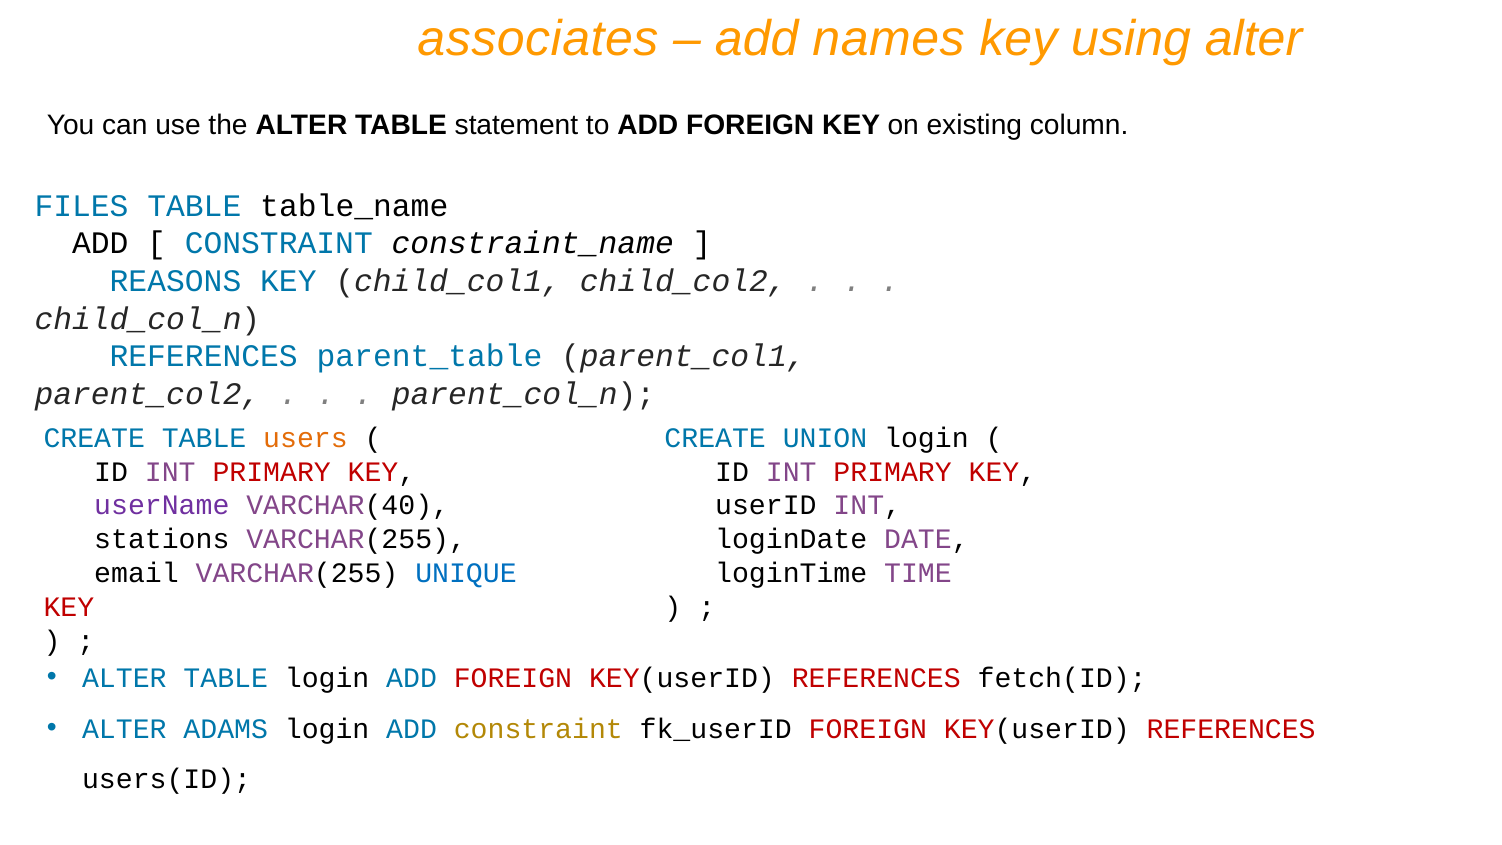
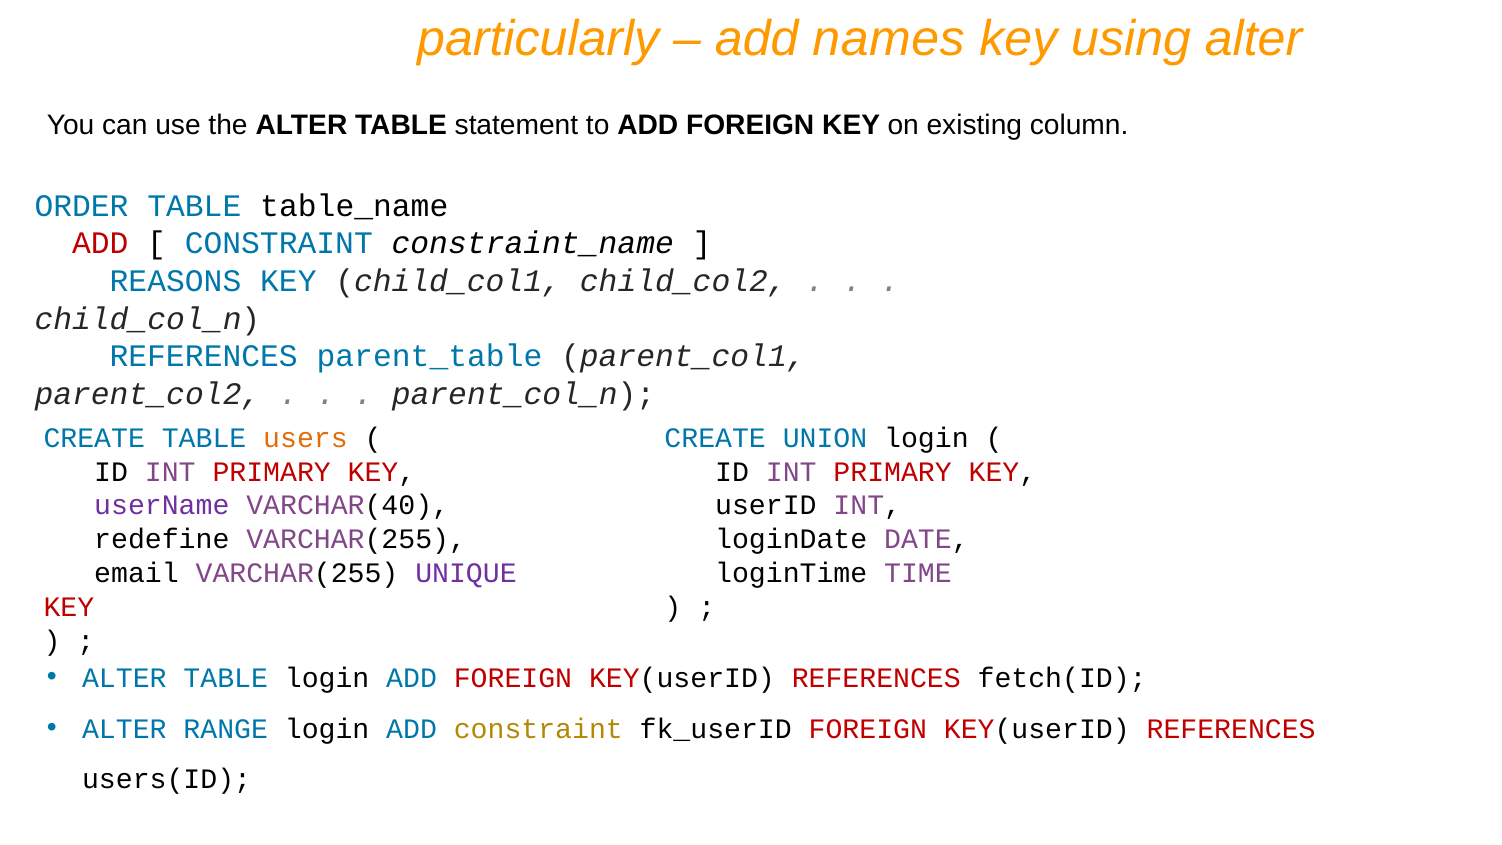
associates: associates -> particularly (538, 39)
FILES: FILES -> ORDER (82, 206)
ADD colour: black -> red (100, 244)
stations: stations -> redefine (162, 539)
UNIQUE colour: blue -> purple (466, 573)
ADAMS: ADAMS -> RANGE (226, 729)
